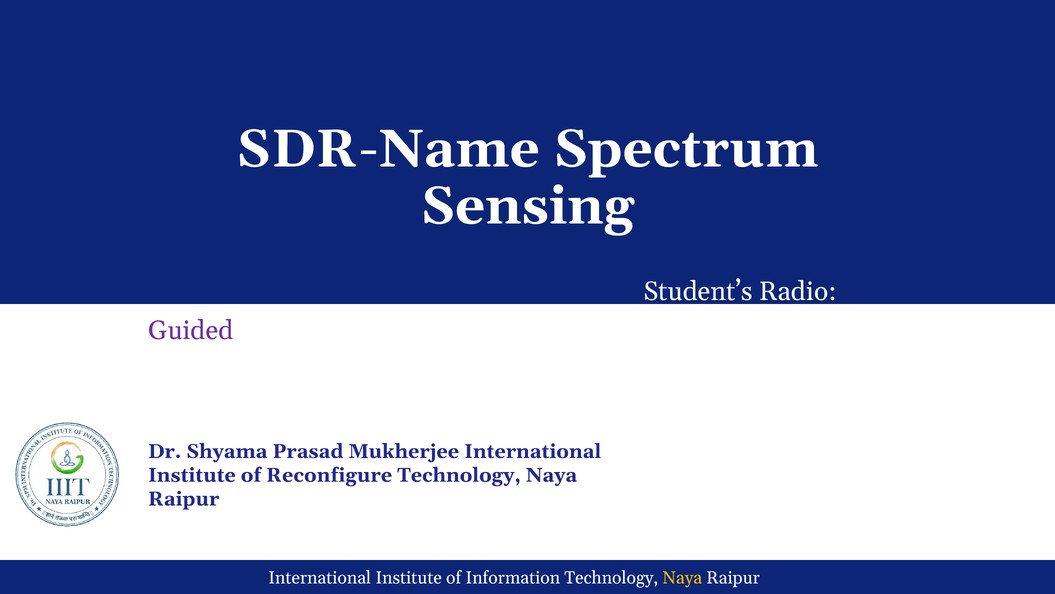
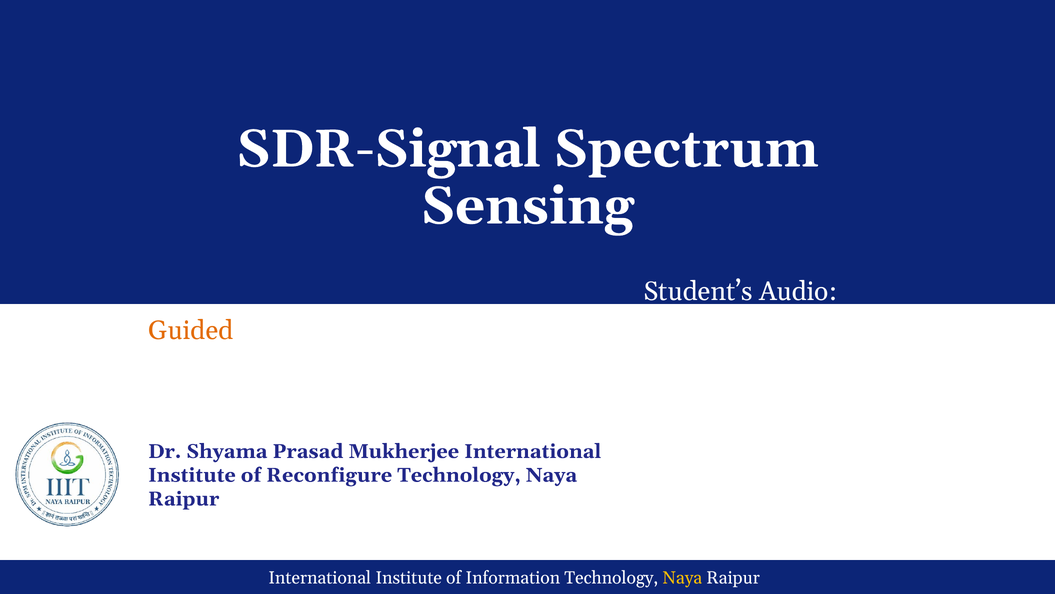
SDR-Name: SDR-Name -> SDR-Signal (389, 149)
Radio: Radio -> Audio (798, 291)
Guided colour: purple -> orange (191, 330)
